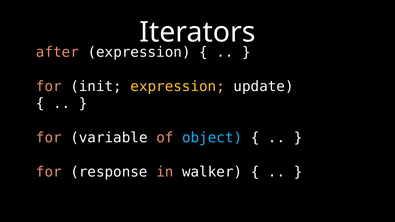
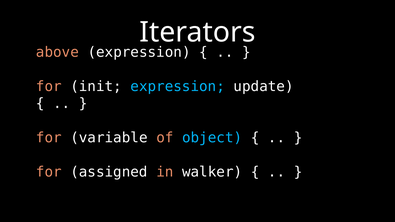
after: after -> above (57, 52)
expression colour: yellow -> light blue (178, 86)
response: response -> assigned (109, 172)
